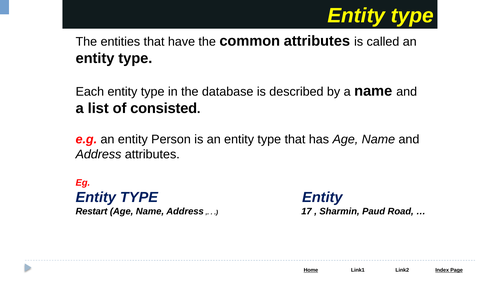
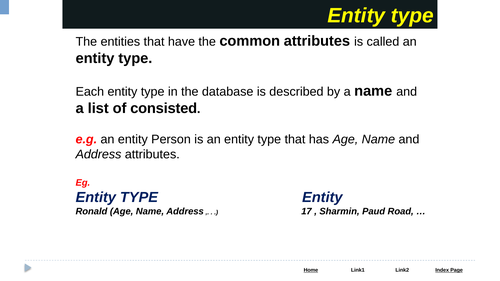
Restart: Restart -> Ronald (91, 212)
